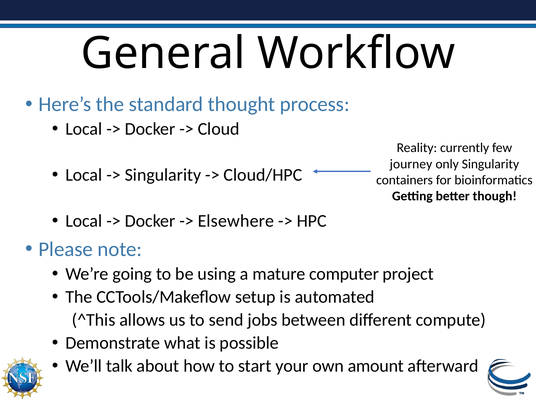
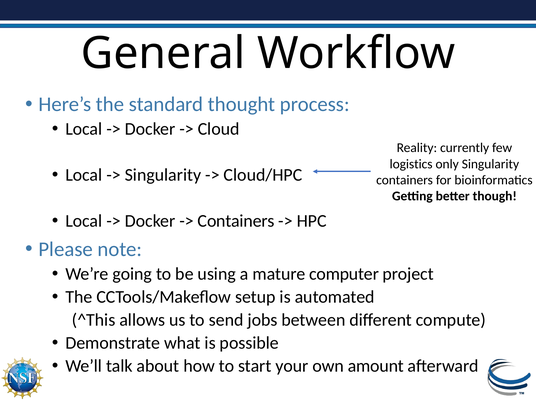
journey: journey -> logistics (411, 164)
Elsewhere: Elsewhere -> Containers (236, 221)
